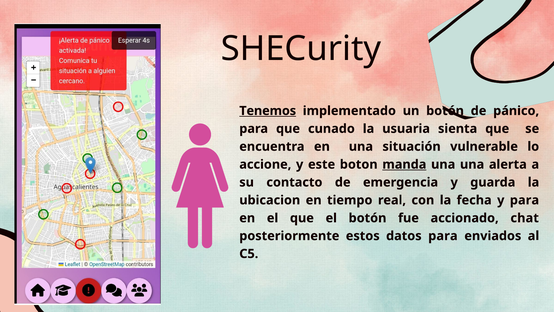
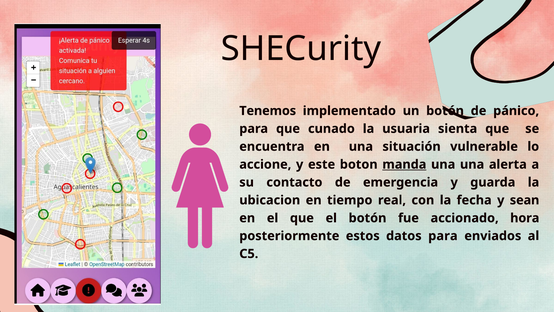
Tenemos underline: present -> none (268, 111)
y para: para -> sean (525, 200)
chat: chat -> hora (525, 218)
